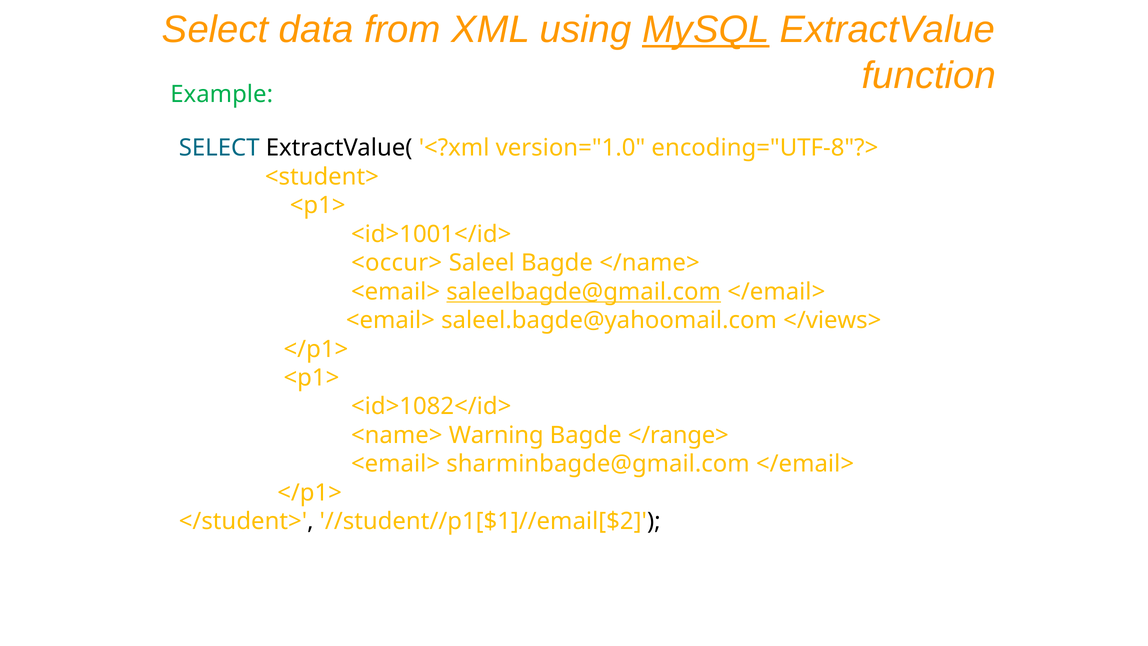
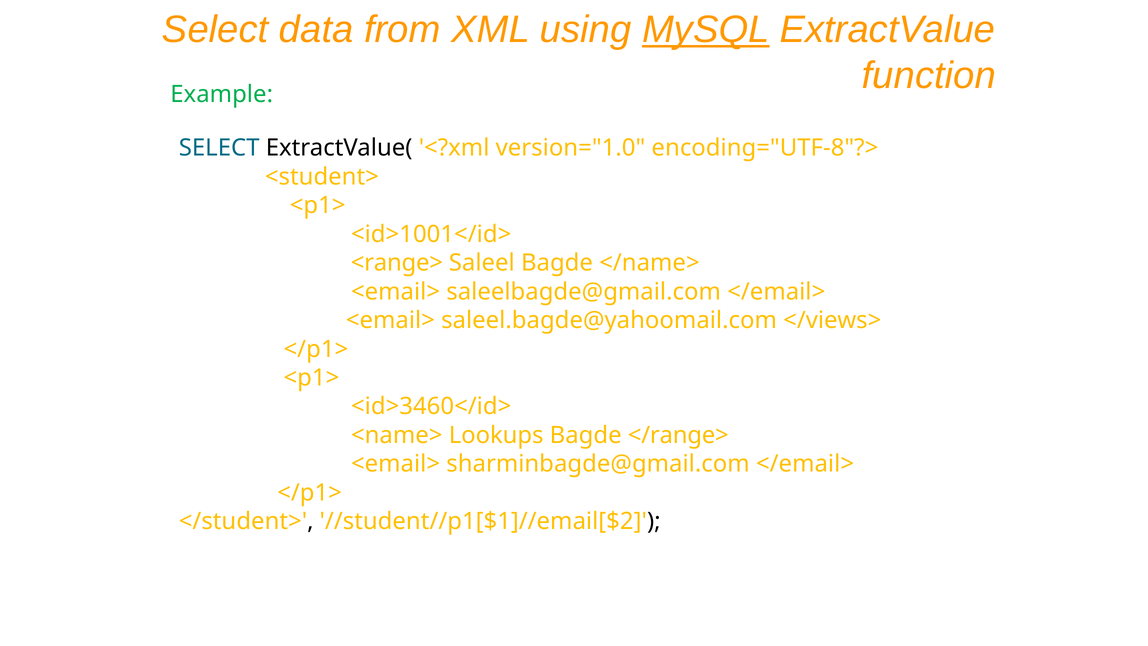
<occur>: <occur> -> <range> (397, 263)
saleelbagde@gmail.com underline: present -> none (584, 292)
<id>1082</id>: <id>1082</id> -> <id>3460</id> (431, 406)
Warning: Warning -> Lookups (496, 435)
